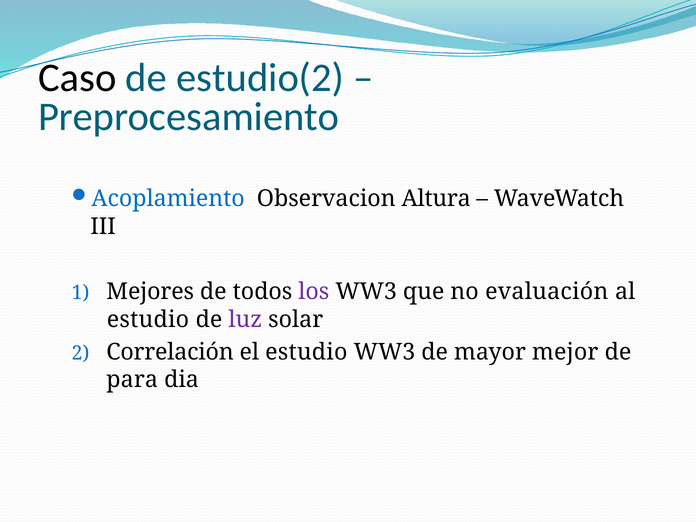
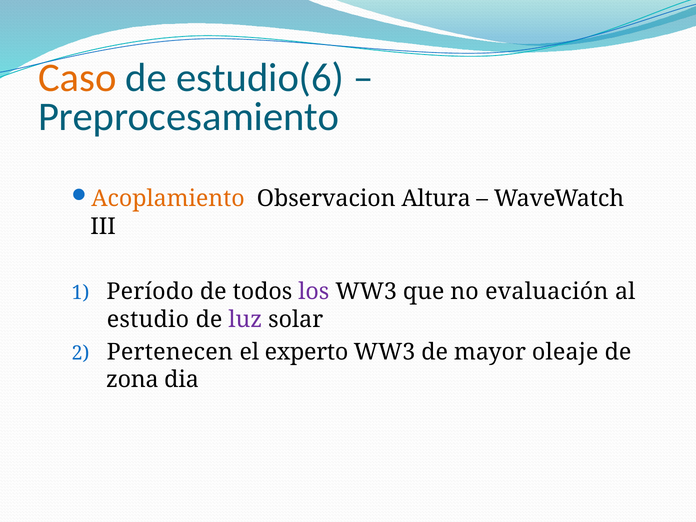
Caso colour: black -> orange (77, 78)
estudio(2: estudio(2 -> estudio(6 (260, 78)
Acoplamiento colour: blue -> orange (168, 199)
Mejores: Mejores -> Período (150, 292)
Correlación: Correlación -> Pertenecen (170, 352)
el estudio: estudio -> experto (307, 352)
mejor: mejor -> oleaje (565, 352)
para: para -> zona (132, 380)
